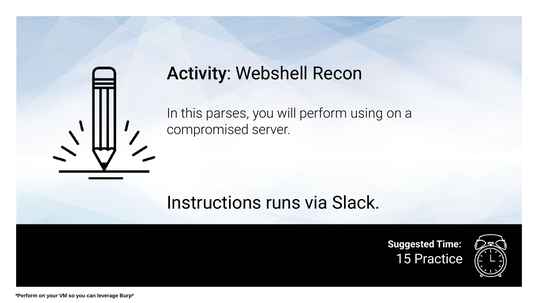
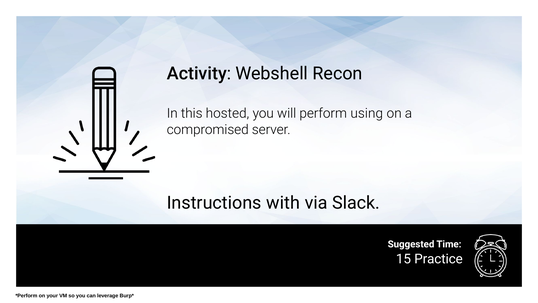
parses: parses -> hosted (227, 113)
runs: runs -> with (283, 203)
